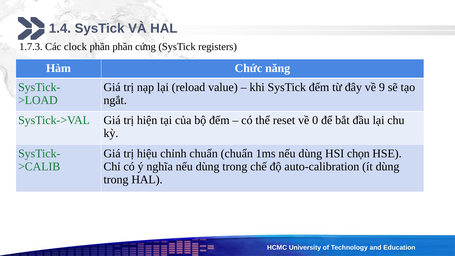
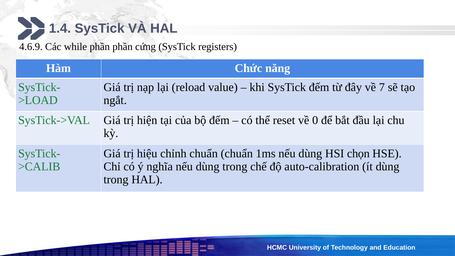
1.7.3: 1.7.3 -> 4.6.9 (31, 47)
clock: clock -> while (75, 47)
9: 9 -> 7 (382, 87)
